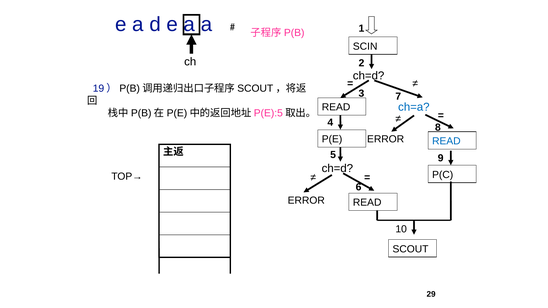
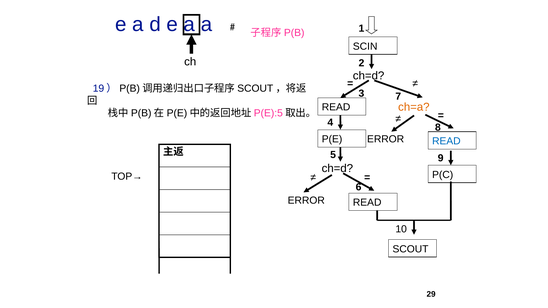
ch=a colour: blue -> orange (414, 107)
